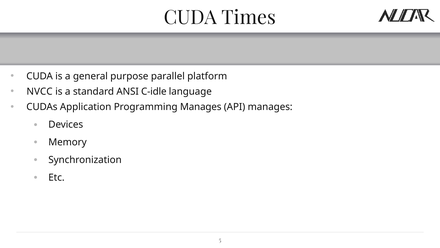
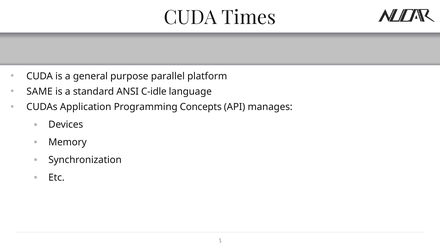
NVCC: NVCC -> SAME (40, 91)
Programming Manages: Manages -> Concepts (201, 107)
